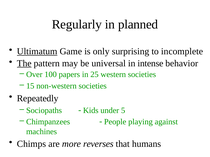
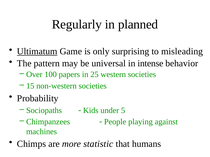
incomplete: incomplete -> misleading (182, 52)
The underline: present -> none (24, 63)
Repeatedly: Repeatedly -> Probability (38, 99)
reverses: reverses -> statistic (98, 144)
